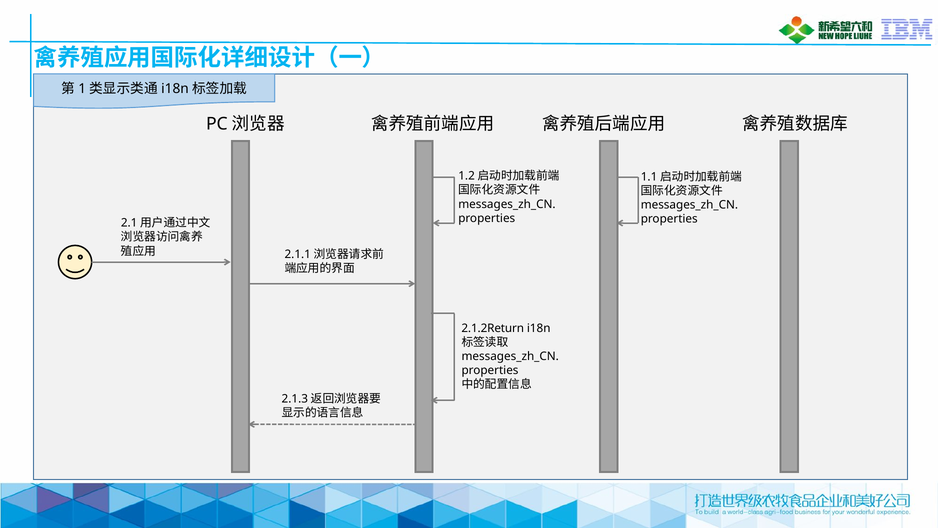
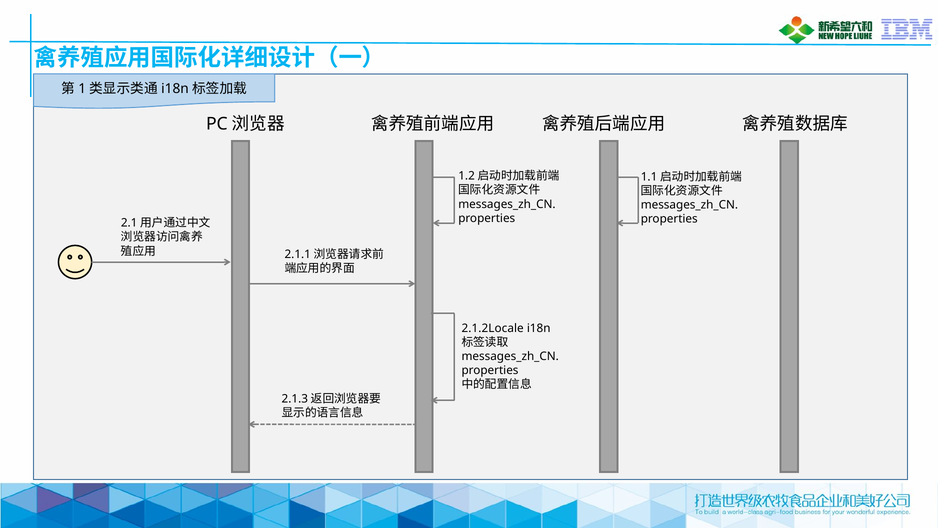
2.1.2Return: 2.1.2Return -> 2.1.2Locale (493, 328)
